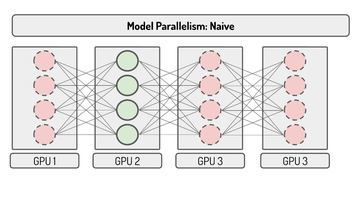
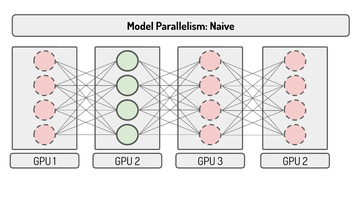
3 GPU 3: 3 -> 2 (305, 161)
